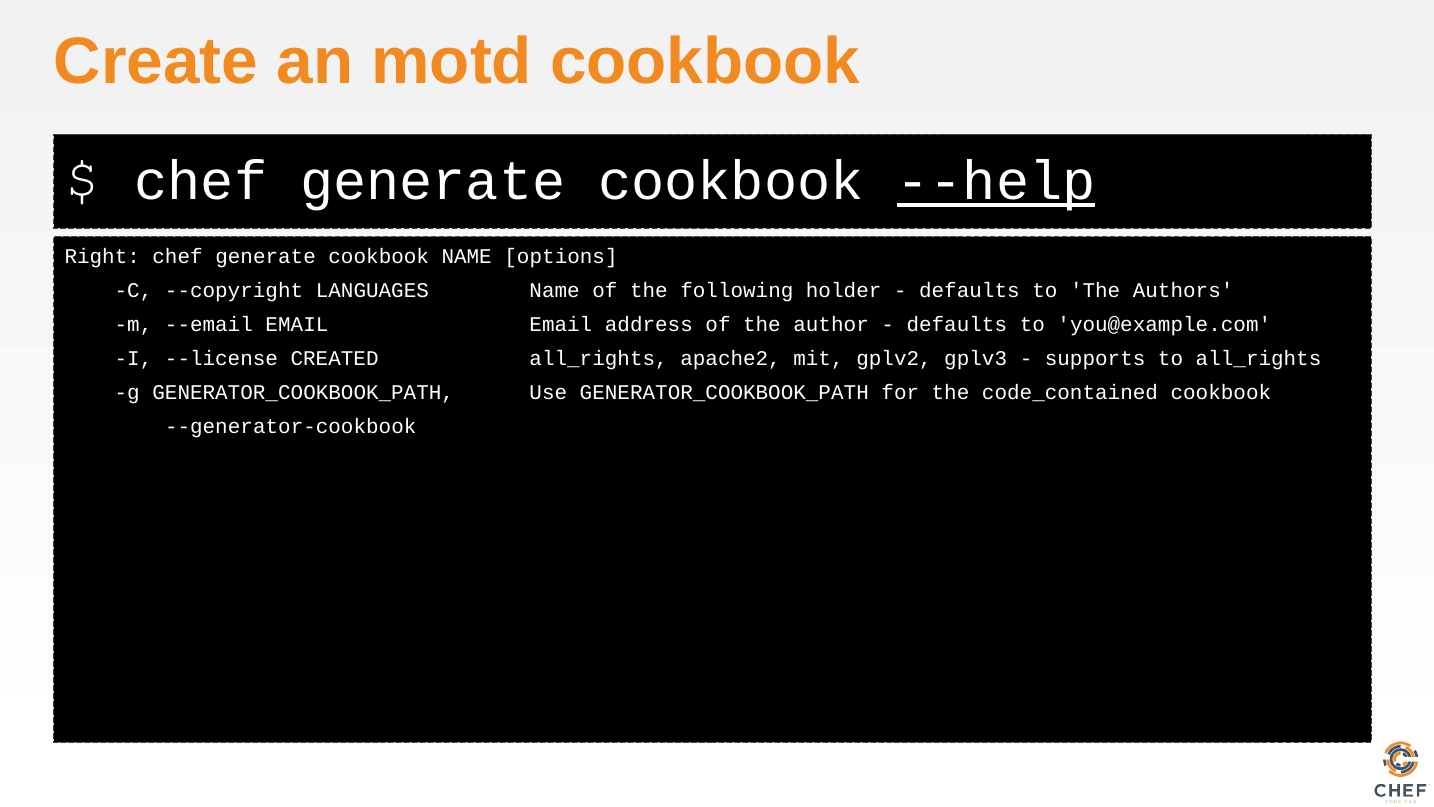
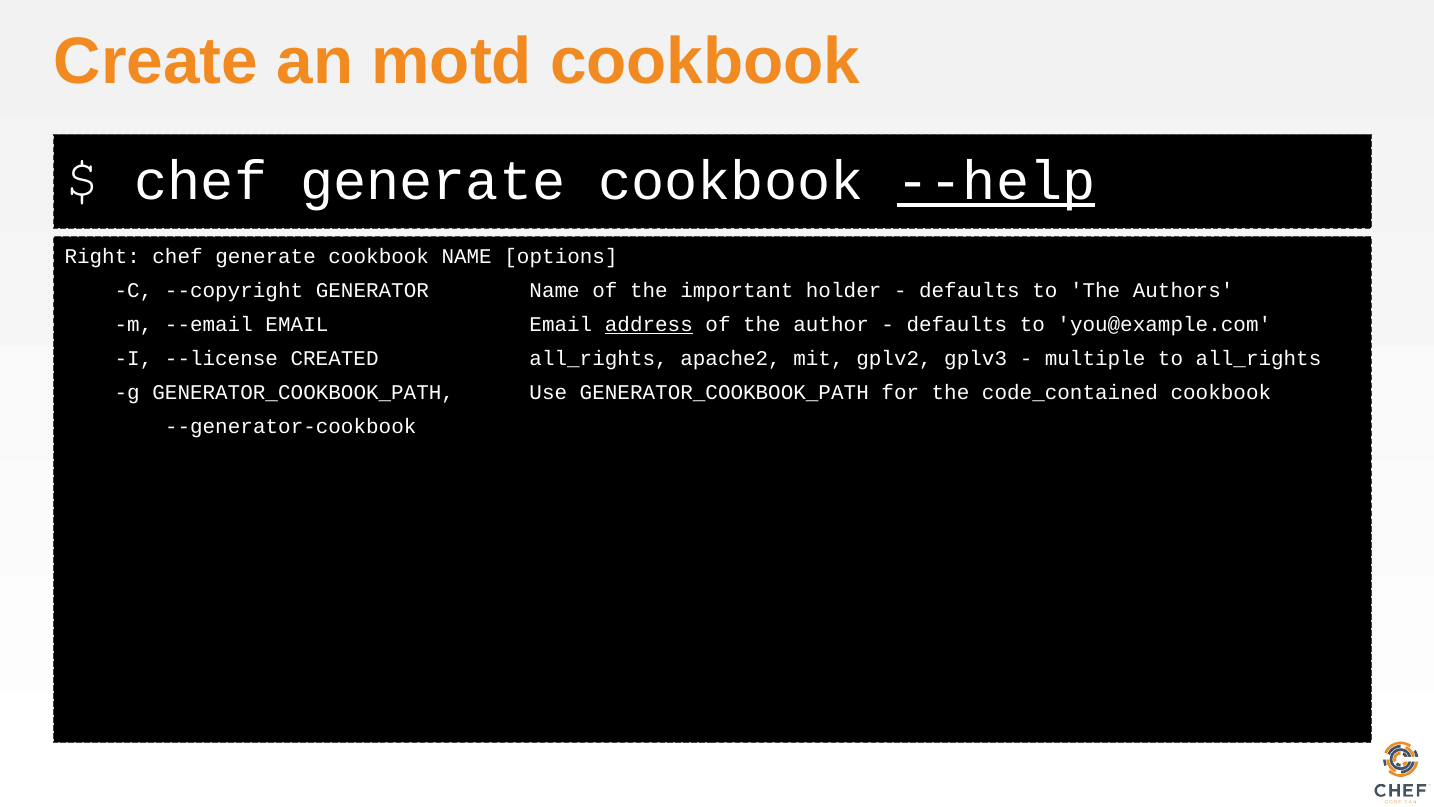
LANGUAGES: LANGUAGES -> GENERATOR (372, 290)
following: following -> important (737, 290)
address underline: none -> present (649, 324)
supports: supports -> multiple (1095, 358)
